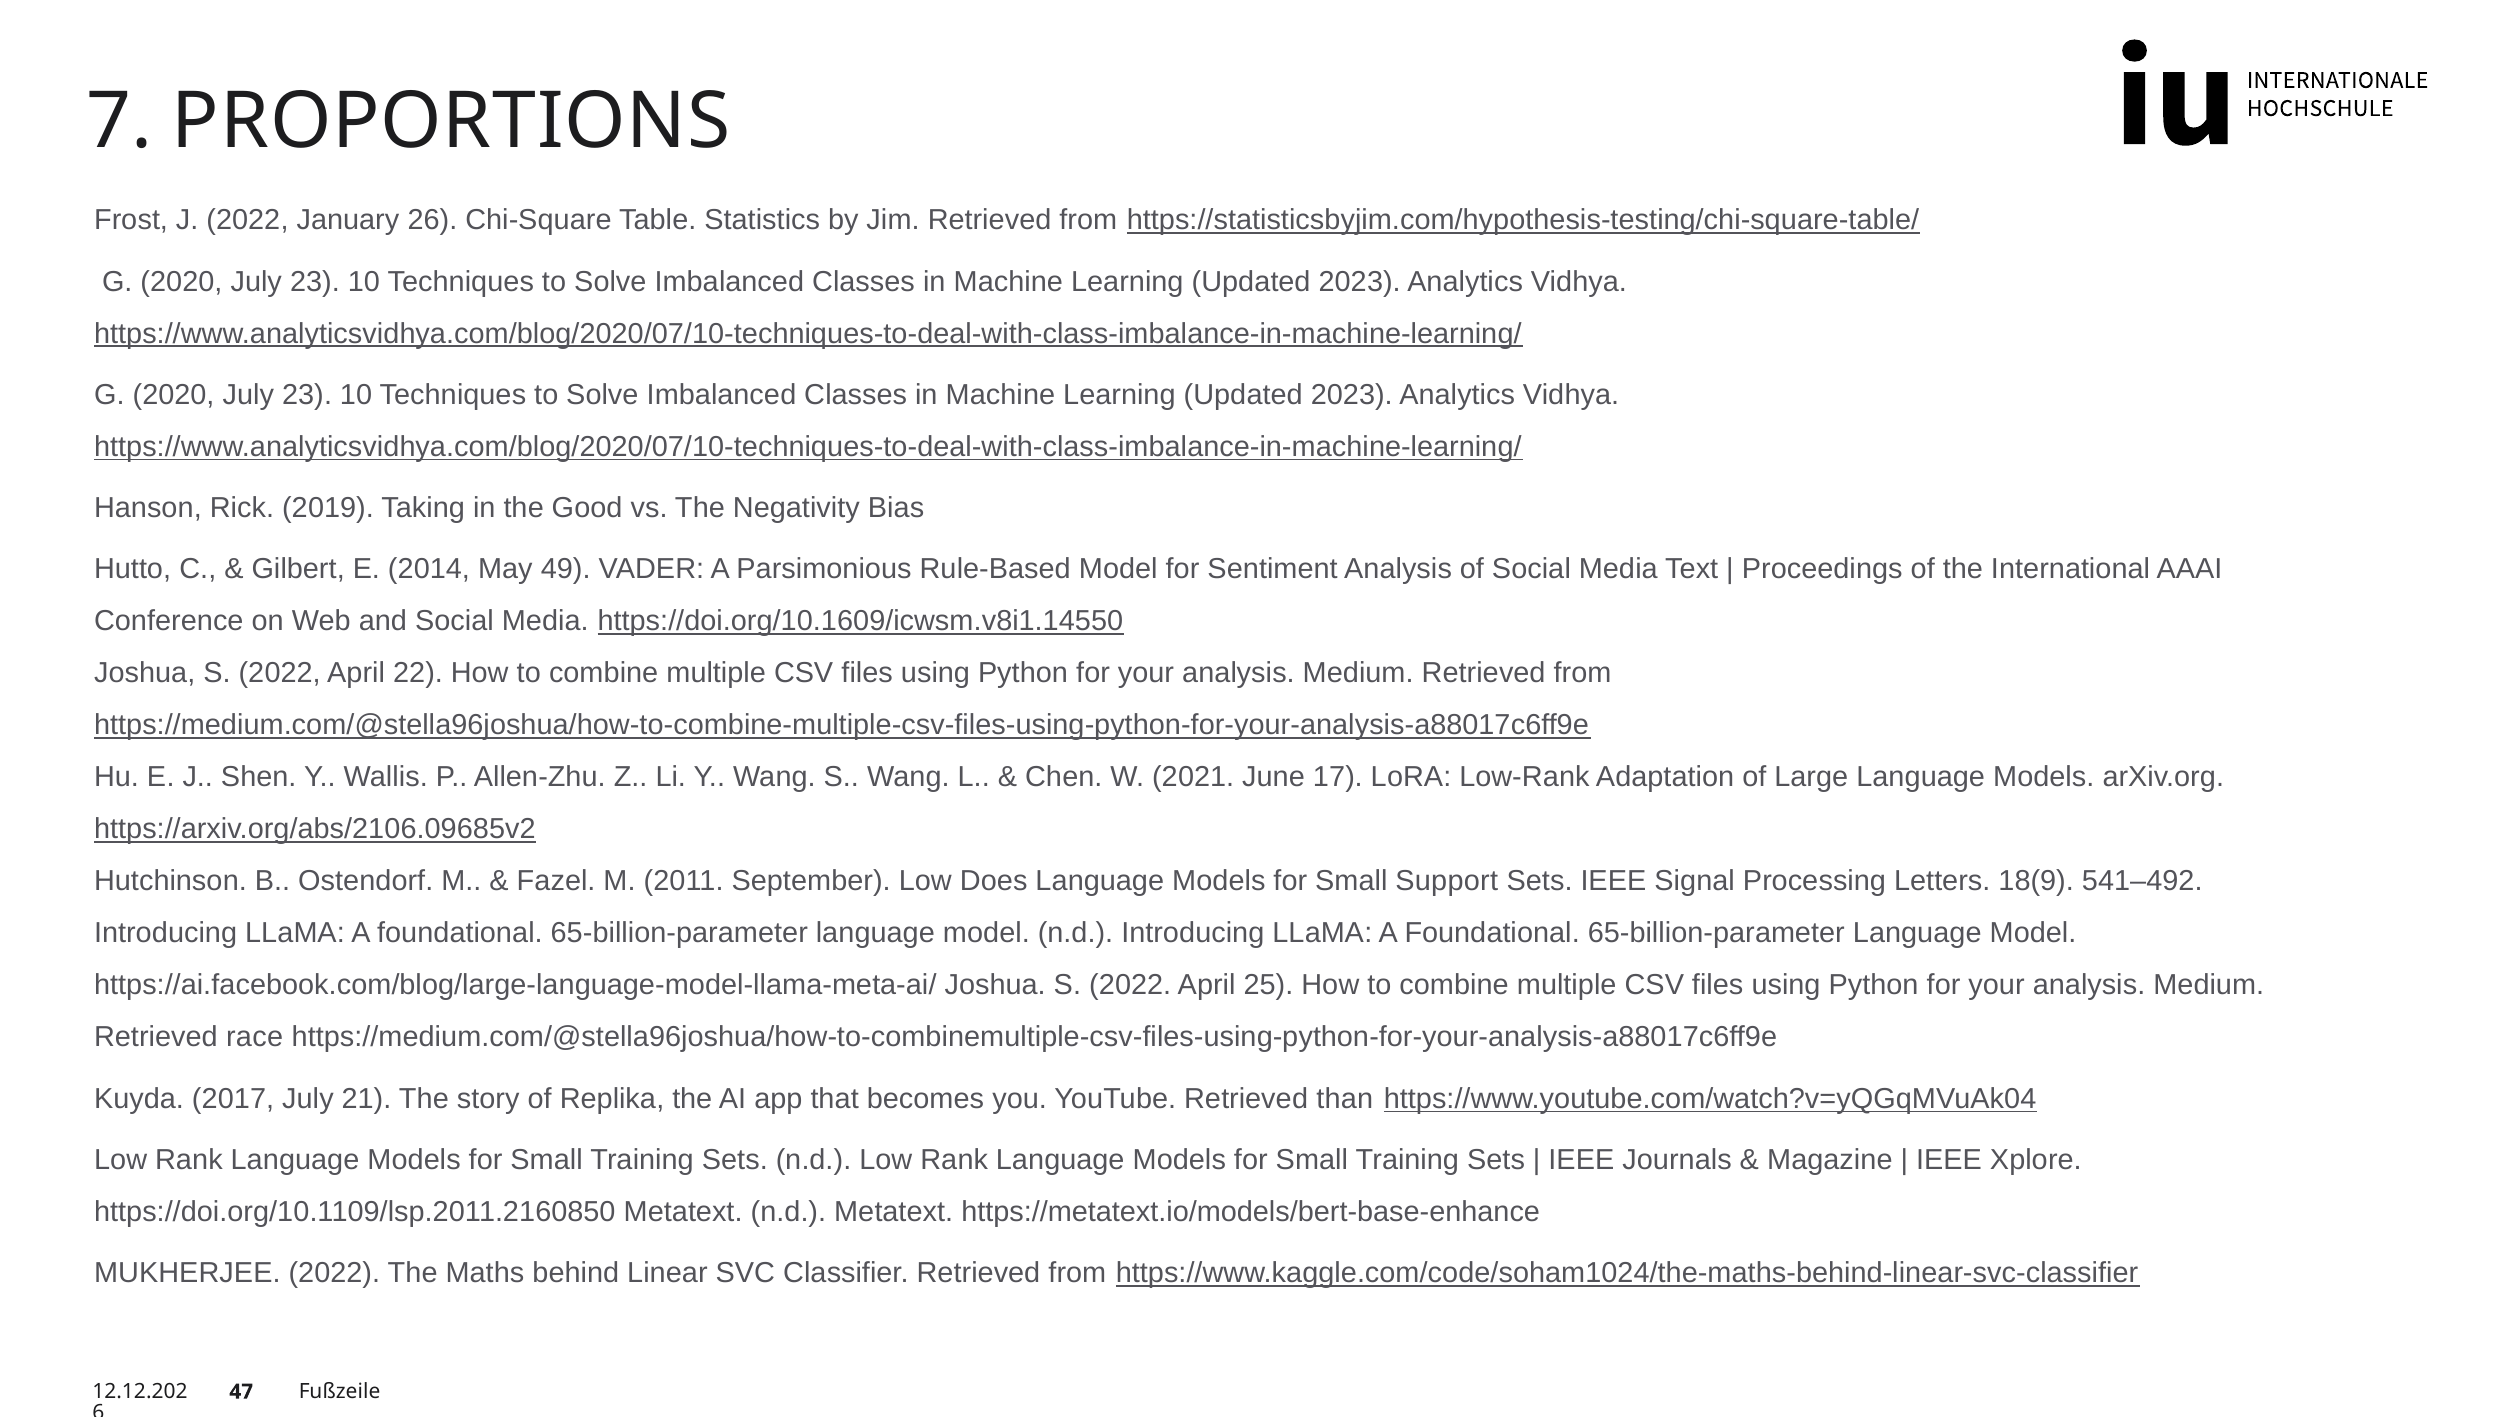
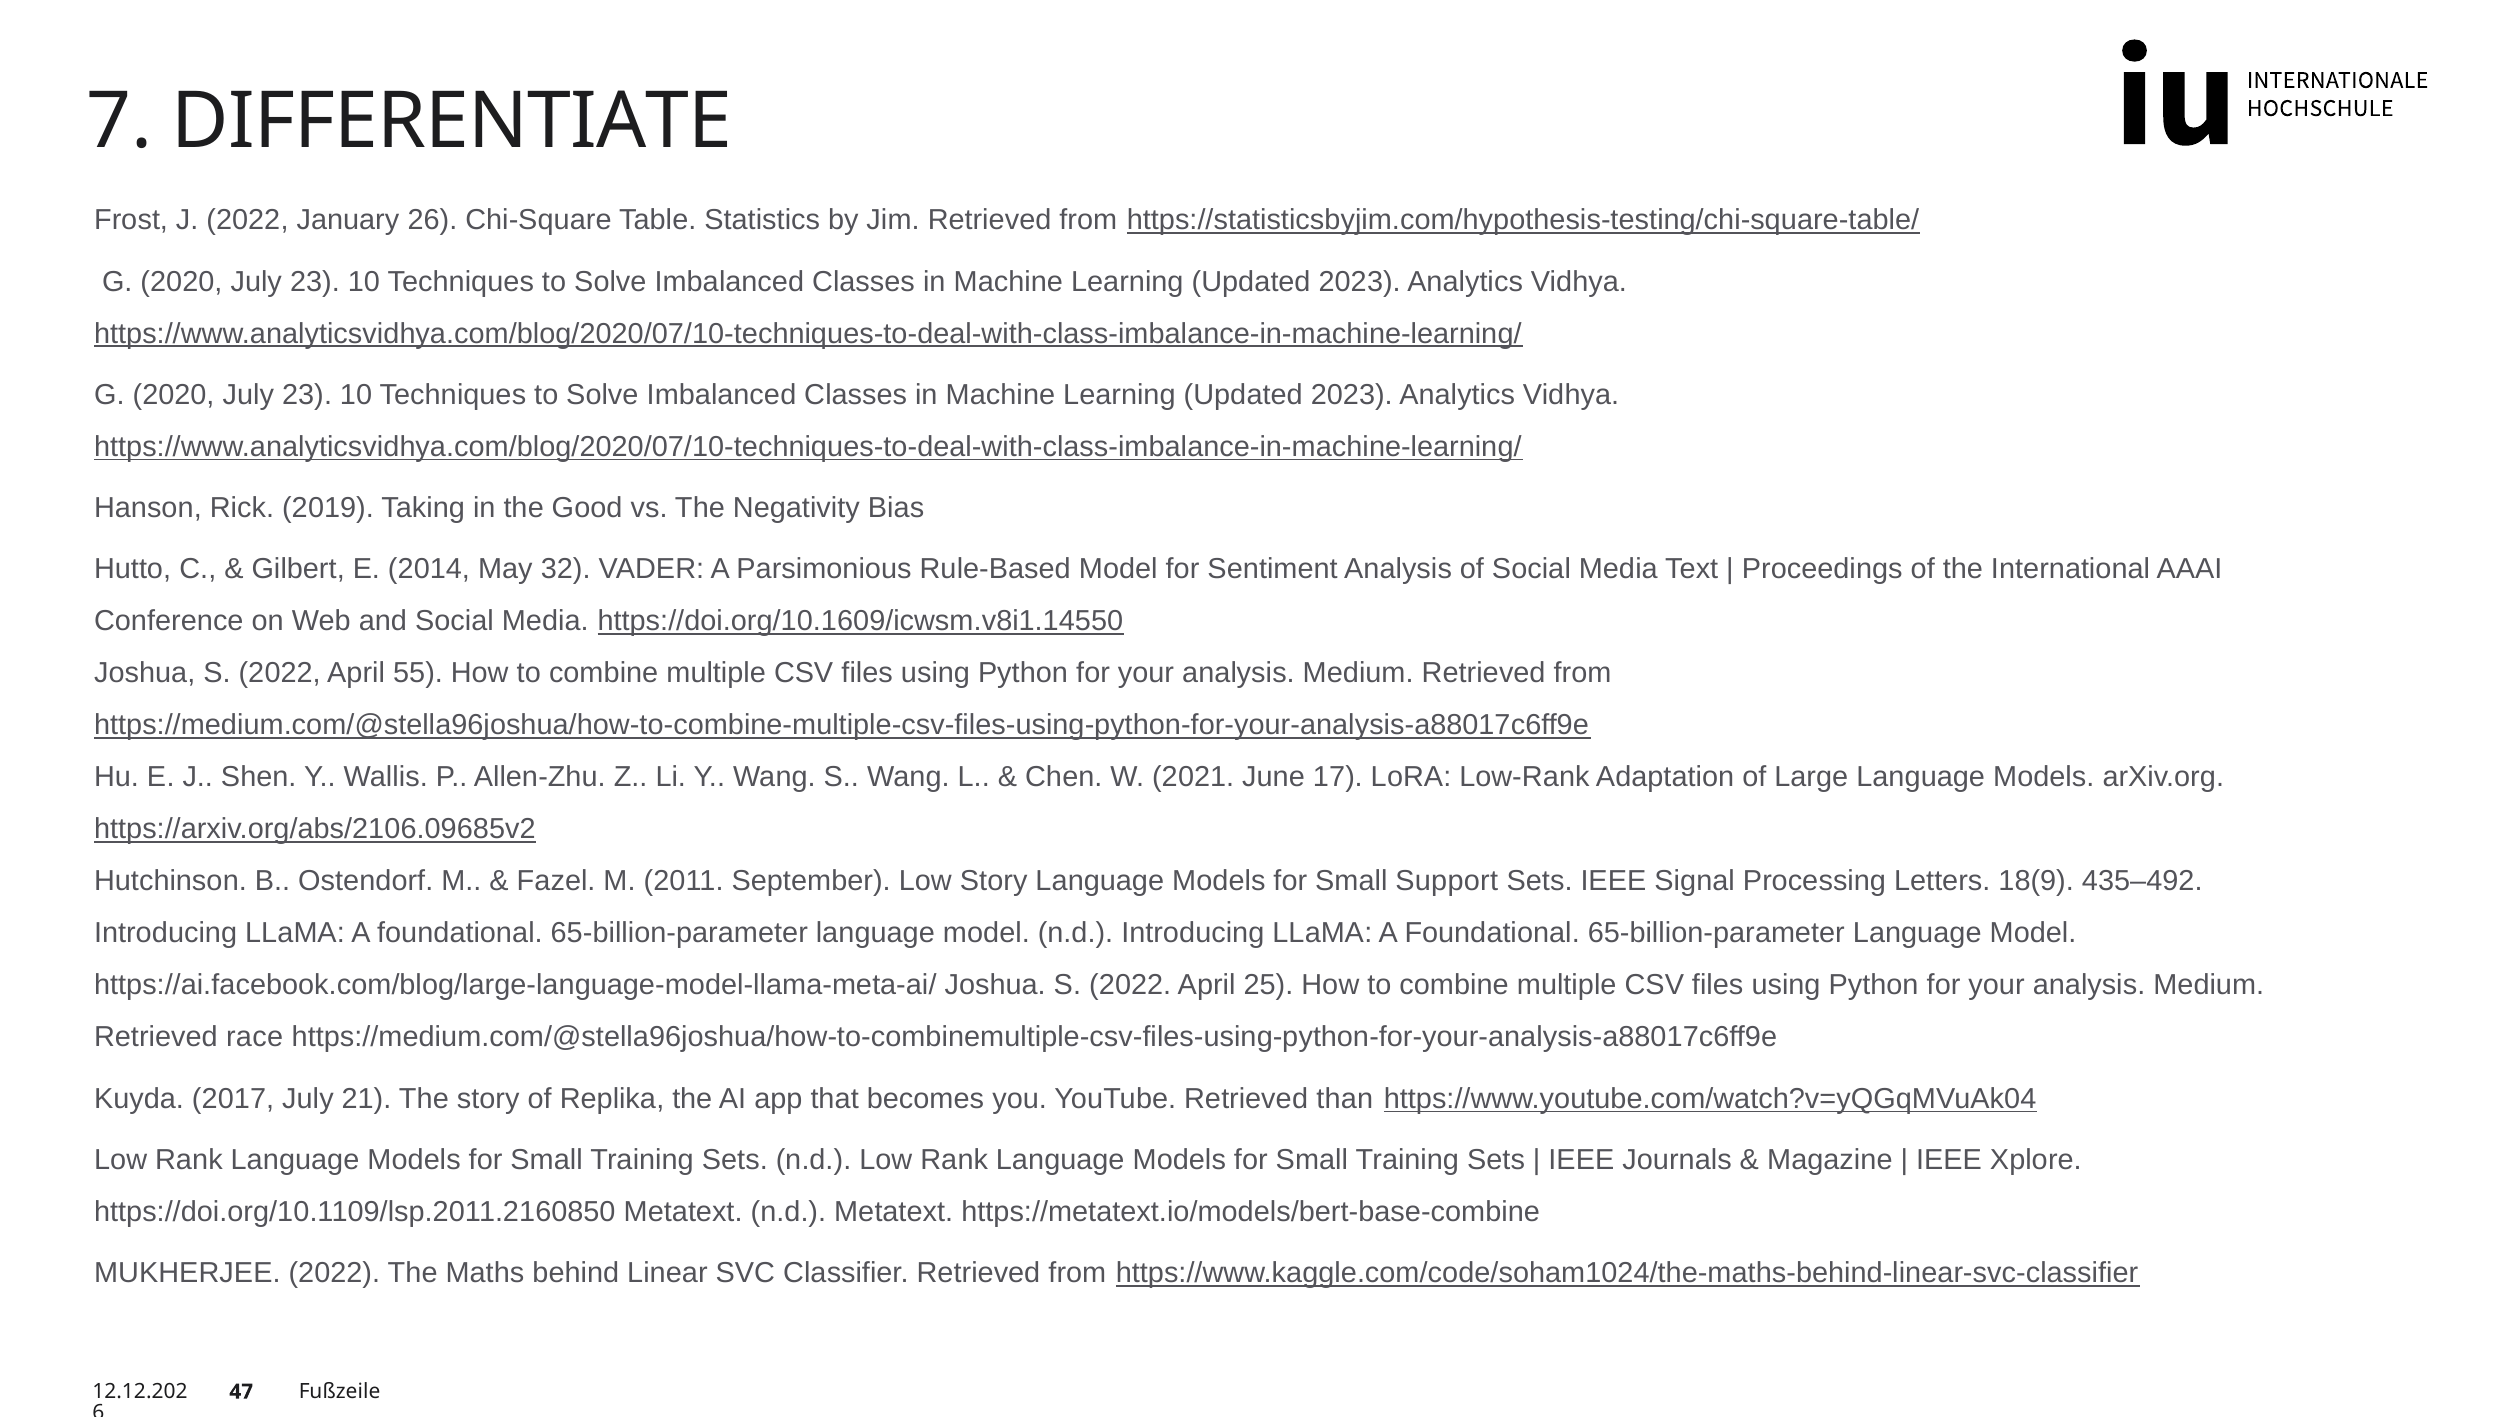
PROPORTIONS: PROPORTIONS -> DIFFERENTIATE (452, 122)
49: 49 -> 32 (566, 569)
22: 22 -> 55 (418, 673)
Low Does: Does -> Story (994, 881)
541–492: 541–492 -> 435–492 (2142, 881)
https://metatext.io/models/bert-base-enhance: https://metatext.io/models/bert-base-enhance -> https://metatext.io/models/bert-base-combine (1251, 1212)
